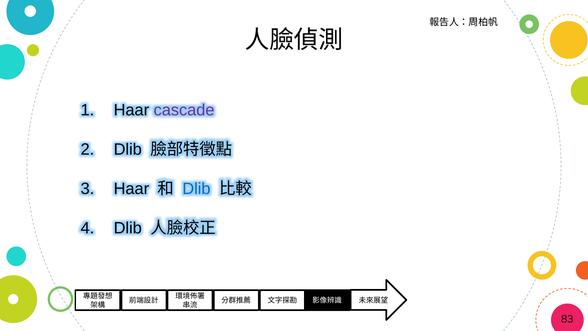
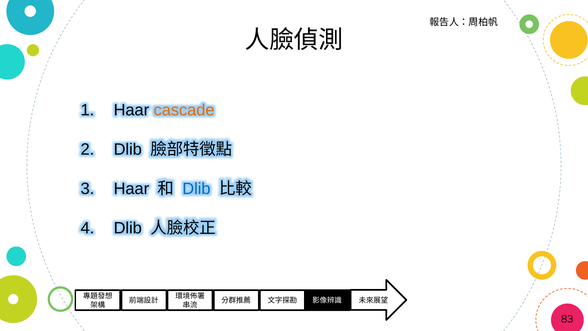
cascade colour: purple -> orange (184, 110)
